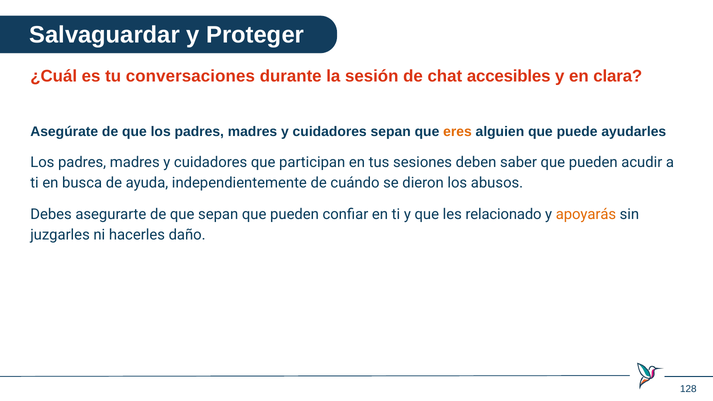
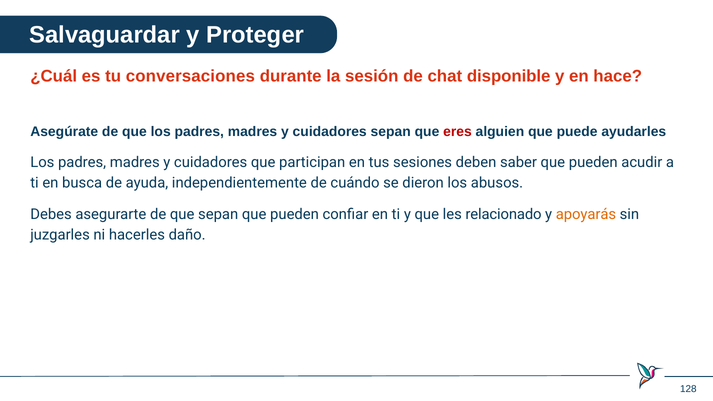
accesibles: accesibles -> disponible (509, 76)
clara: clara -> hace (618, 76)
eres colour: orange -> red (457, 131)
